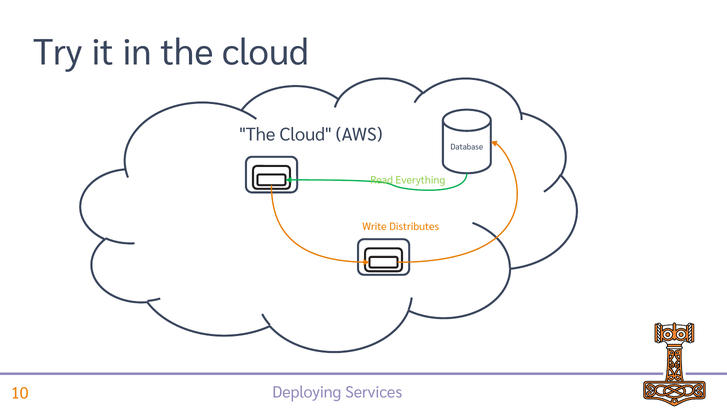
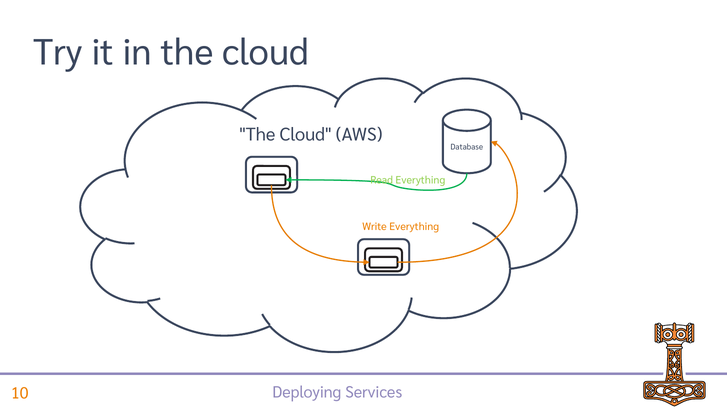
Write Distributes: Distributes -> Everything (414, 227)
